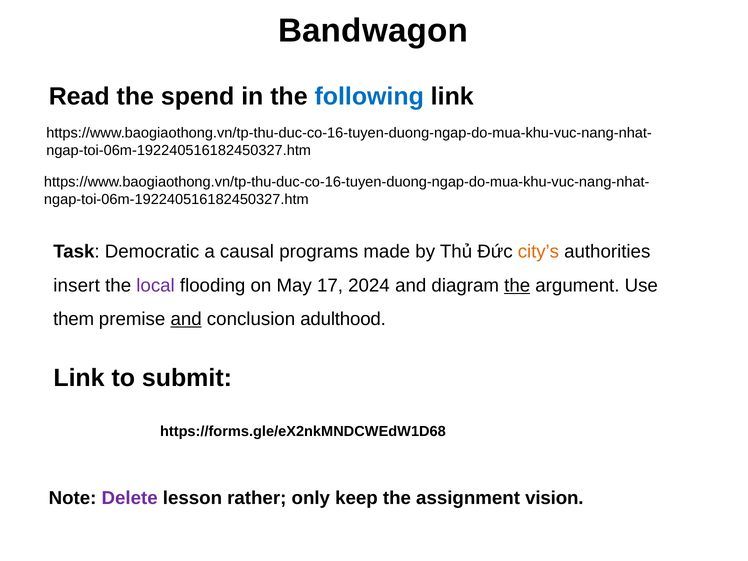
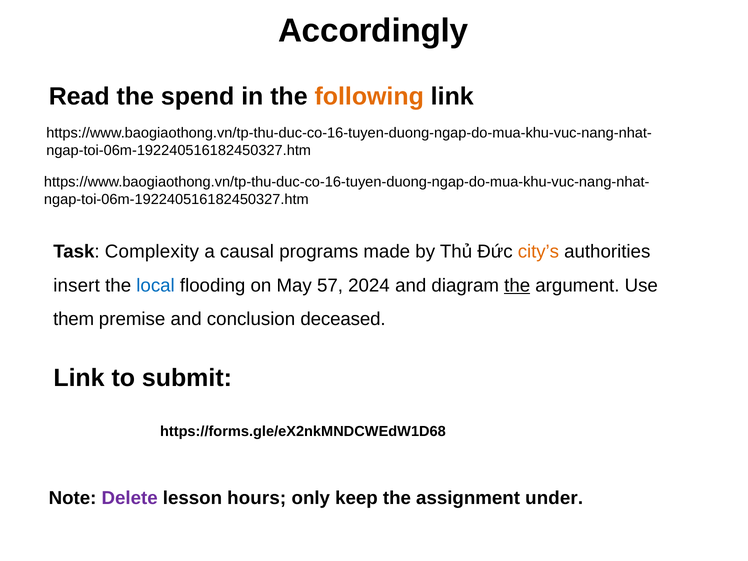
Bandwagon: Bandwagon -> Accordingly (373, 31)
following colour: blue -> orange (369, 96)
Democratic: Democratic -> Complexity (152, 252)
local colour: purple -> blue (156, 285)
17: 17 -> 57 (330, 285)
and underline: present -> none (186, 319)
adulthood: adulthood -> deceased (343, 319)
rather: rather -> hours (257, 498)
vision: vision -> under (554, 498)
